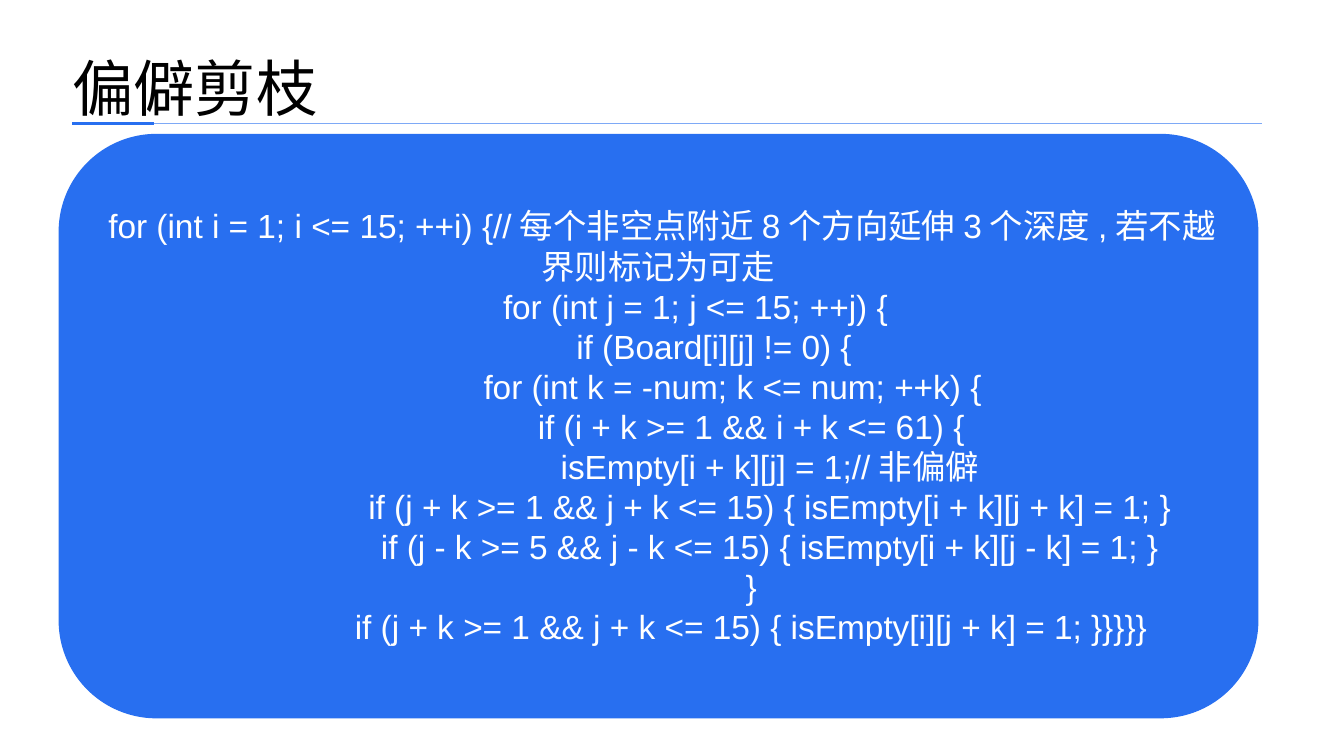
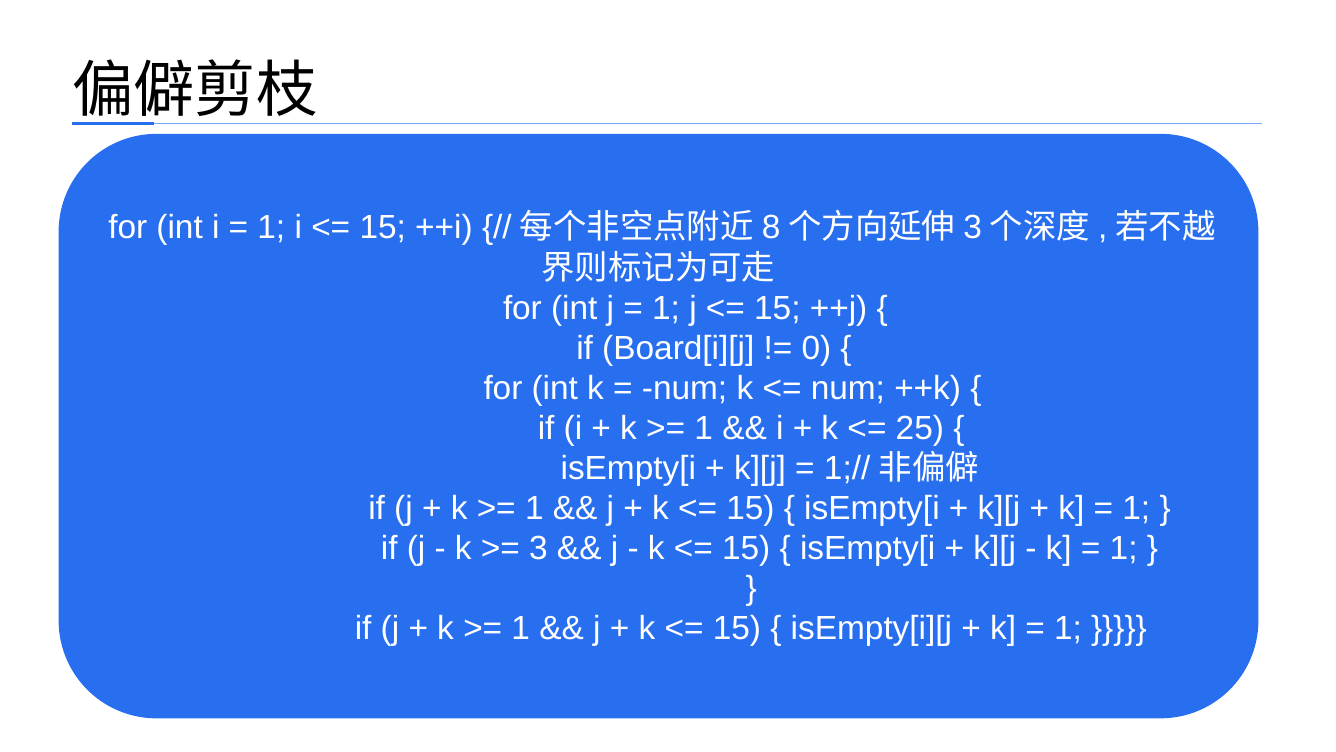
61: 61 -> 25 (920, 428)
5: 5 -> 3 (539, 548)
